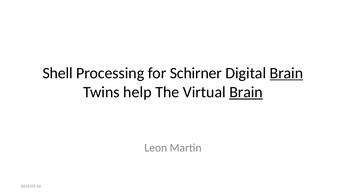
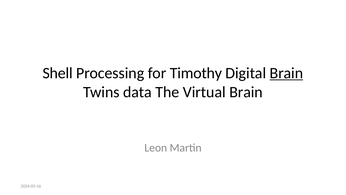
Schirner: Schirner -> Timothy (196, 73)
help: help -> data (137, 92)
Brain underline: present -> none (246, 92)
